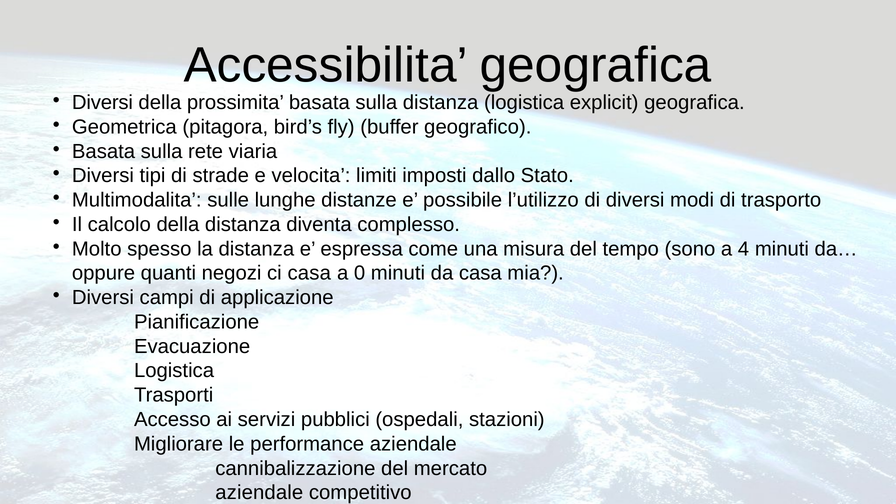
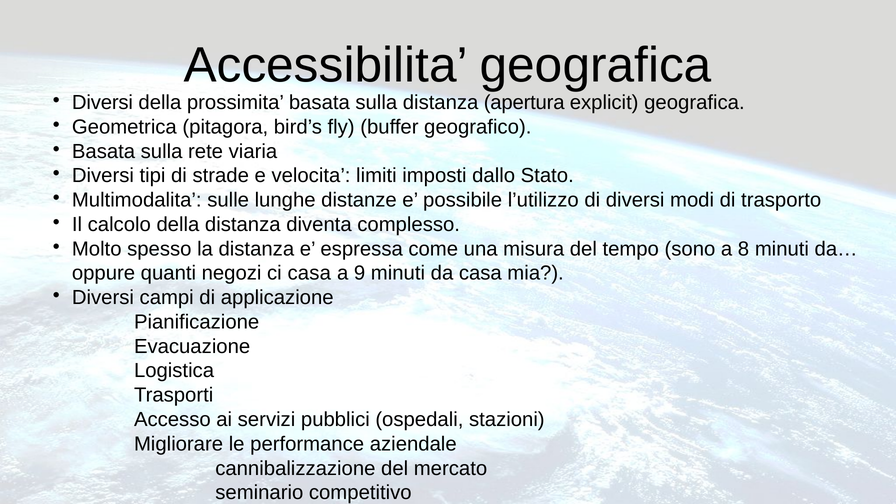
distanza logistica: logistica -> apertura (524, 103)
4: 4 -> 8 (743, 249)
0: 0 -> 9 (360, 273)
aziendale: aziendale -> seminario (259, 493)
